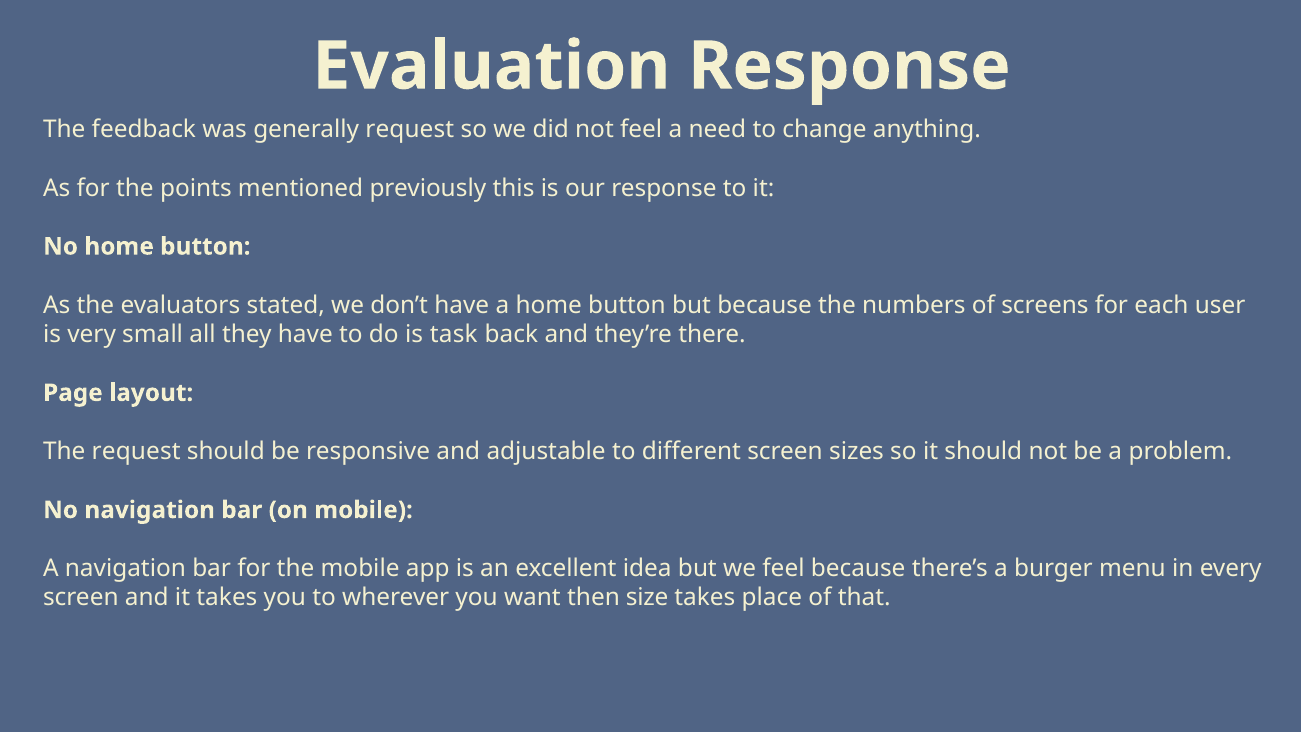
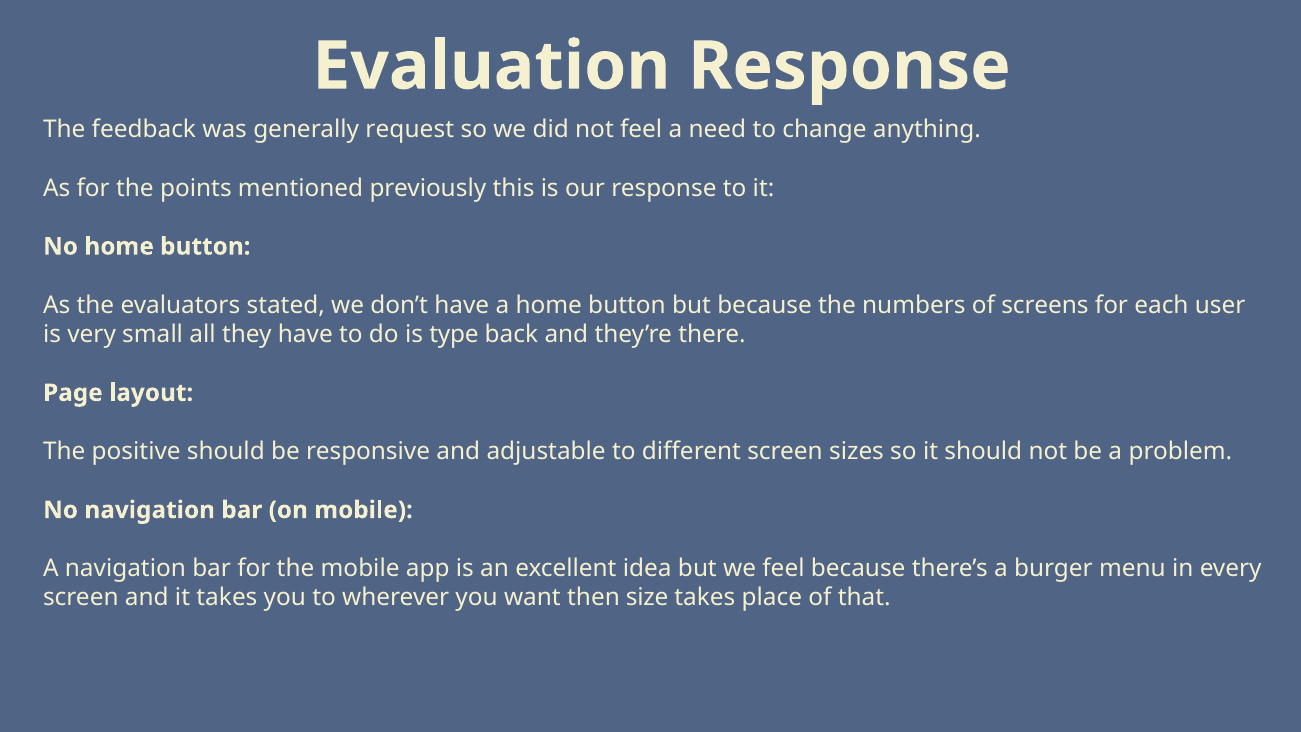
task: task -> type (454, 334)
The request: request -> positive (136, 451)
